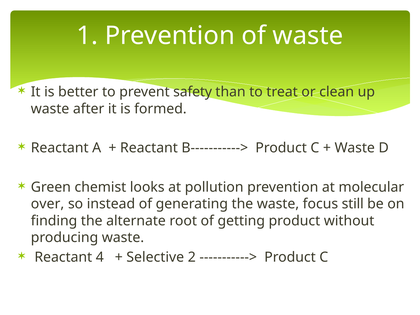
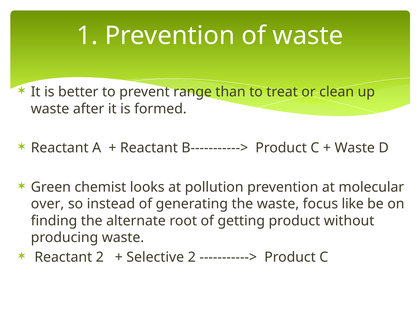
safety: safety -> range (193, 92)
still: still -> like (353, 204)
Reactant 4: 4 -> 2 (100, 257)
